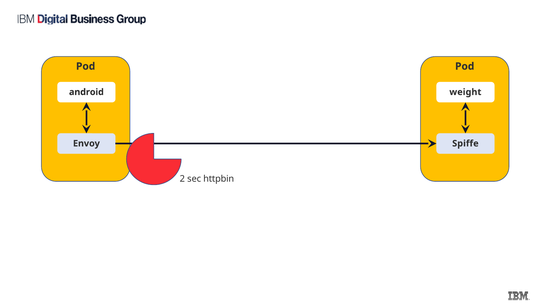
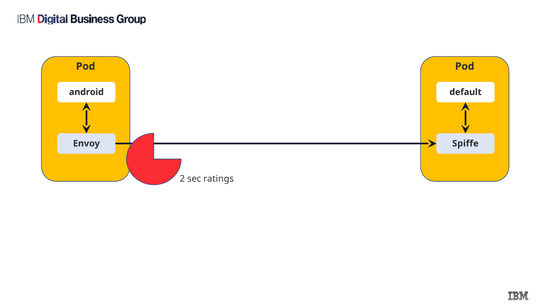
weight: weight -> default (465, 92)
httpbin: httpbin -> ratings (219, 179)
